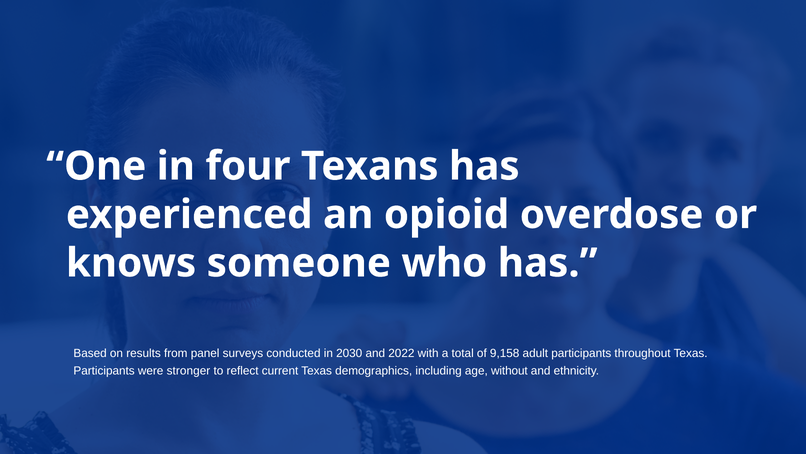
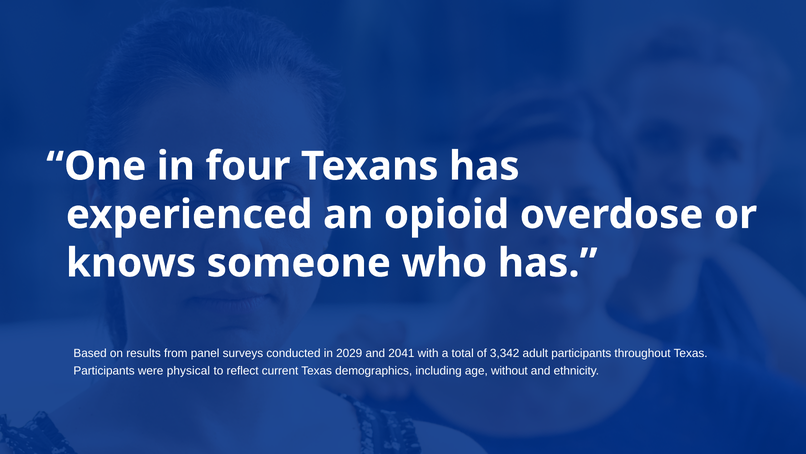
2030: 2030 -> 2029 (349, 353)
2022: 2022 -> 2041 (401, 353)
9,158: 9,158 -> 3,342 (505, 353)
stronger: stronger -> physical (188, 371)
